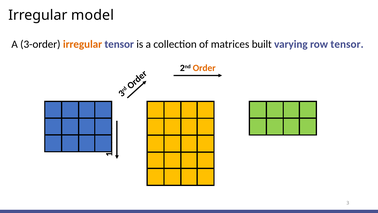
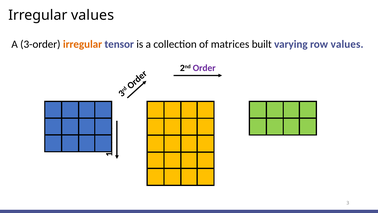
Irregular model: model -> values (93, 15)
row tensor: tensor -> values (347, 44)
Order colour: orange -> purple (204, 68)
